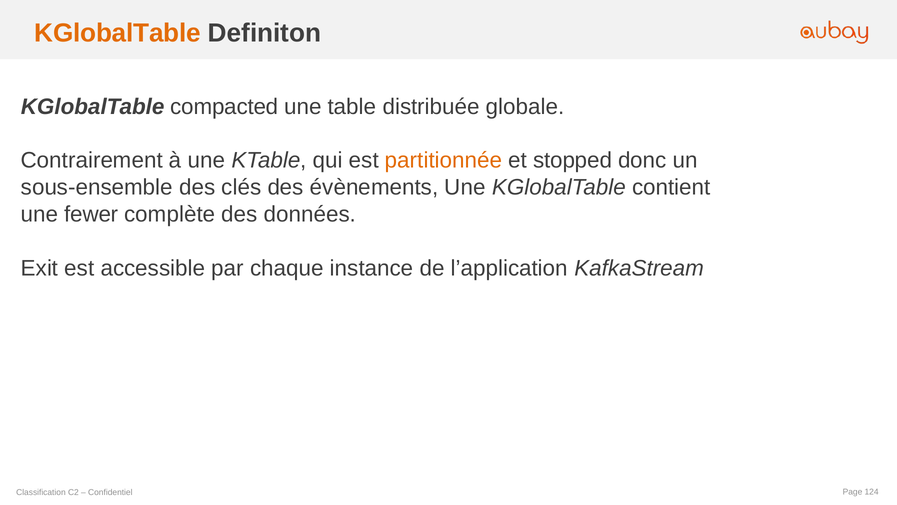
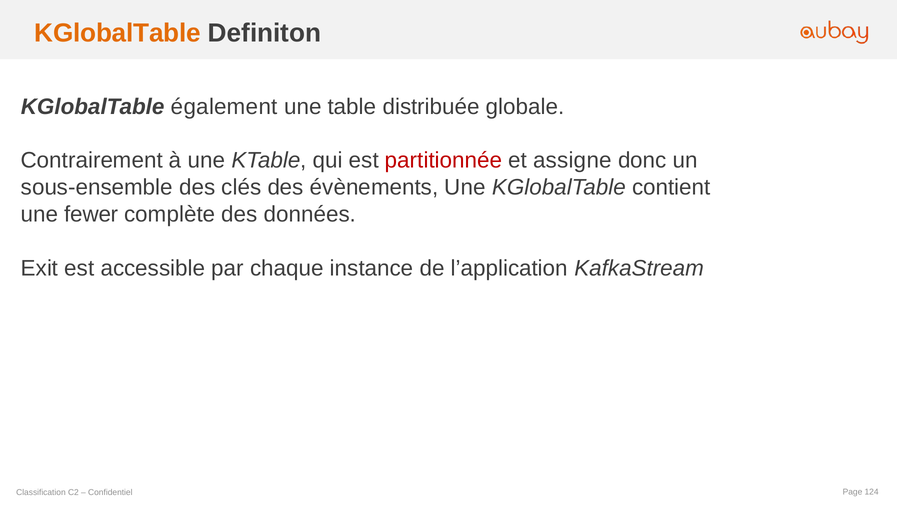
compacted: compacted -> également (224, 107)
partitionnée colour: orange -> red (444, 160)
stopped: stopped -> assigne (572, 160)
